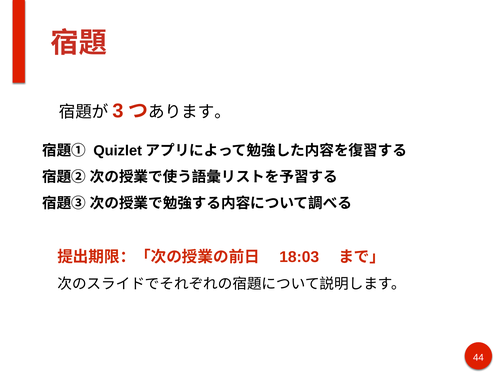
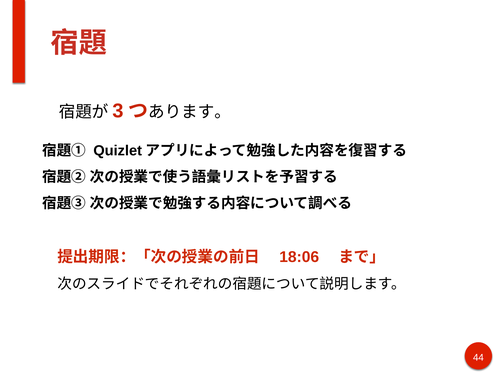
18:03: 18:03 -> 18:06 (299, 257)
